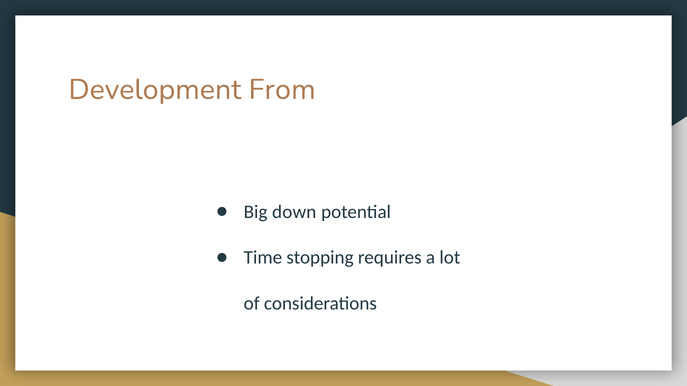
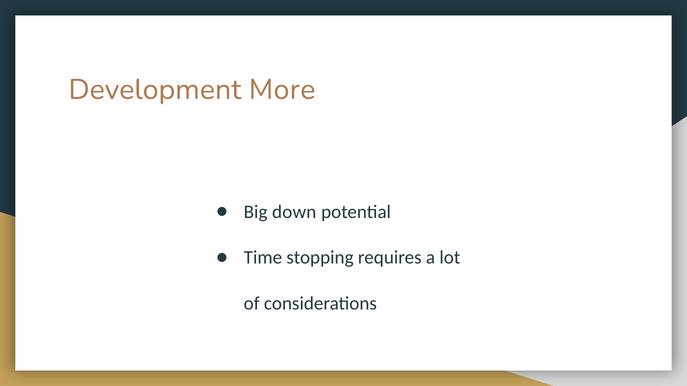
From: From -> More (282, 90)
